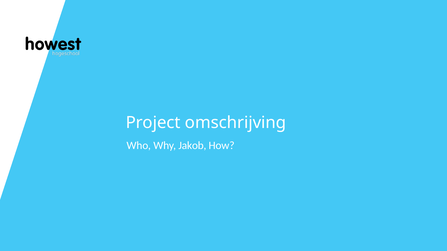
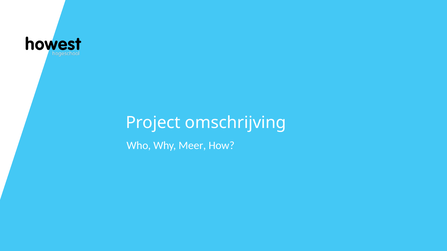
Jakob: Jakob -> Meer (192, 146)
